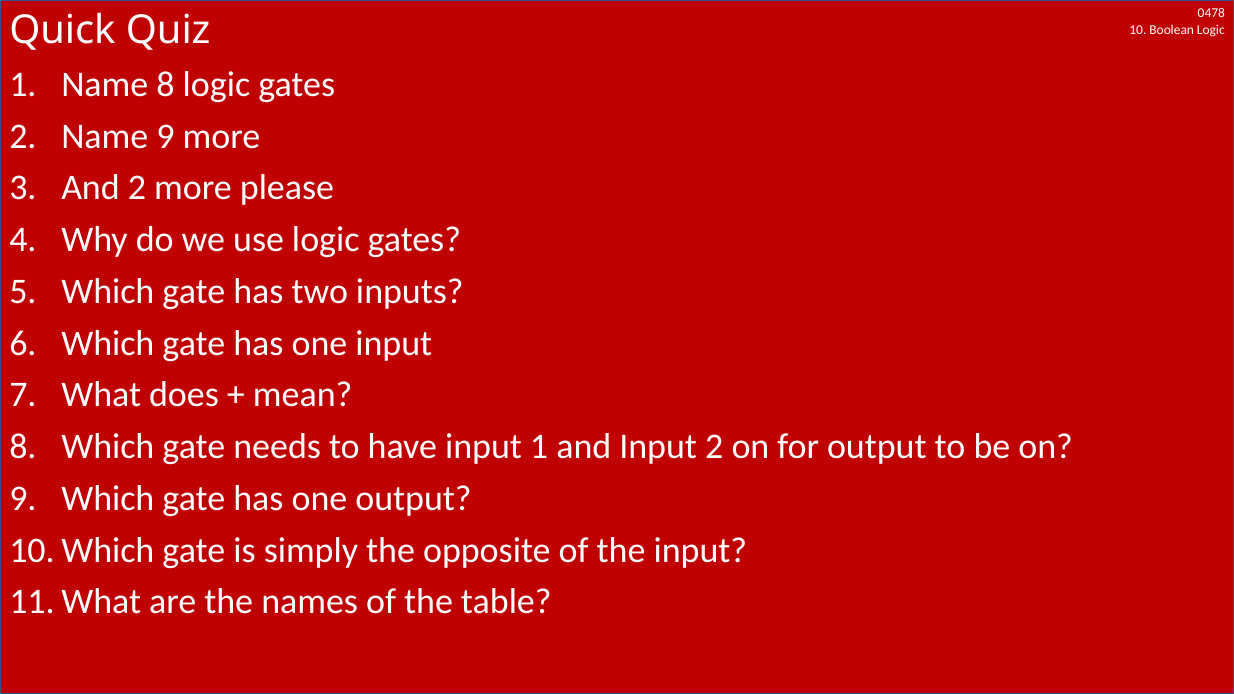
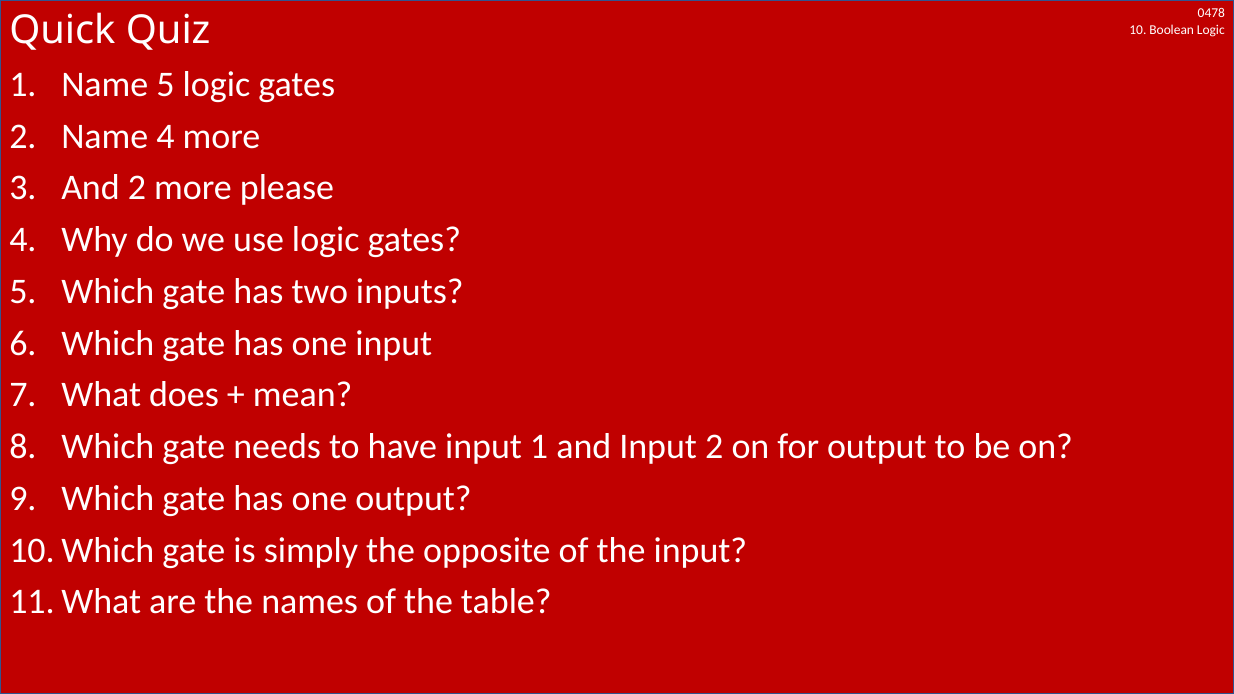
Name 8: 8 -> 5 (165, 85)
Name 9: 9 -> 4 (165, 136)
